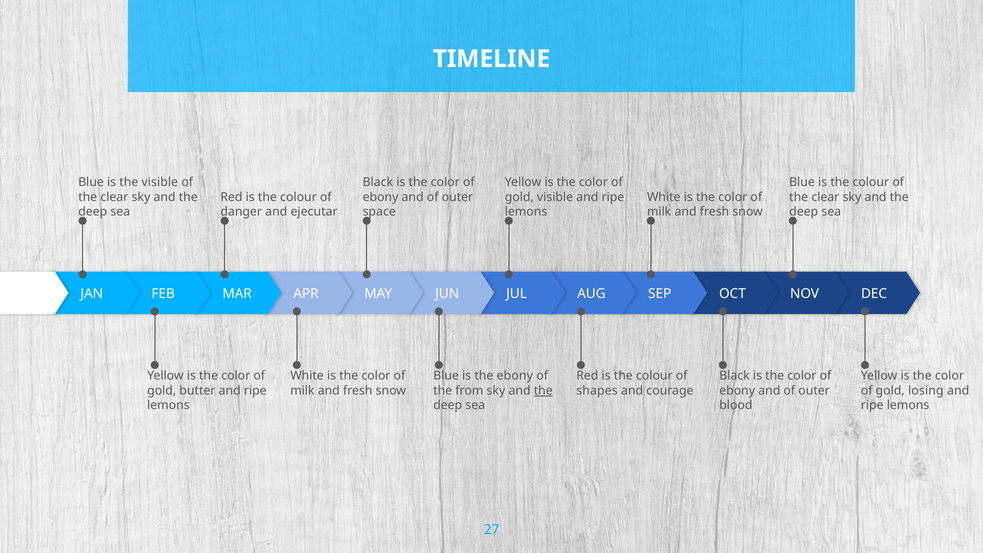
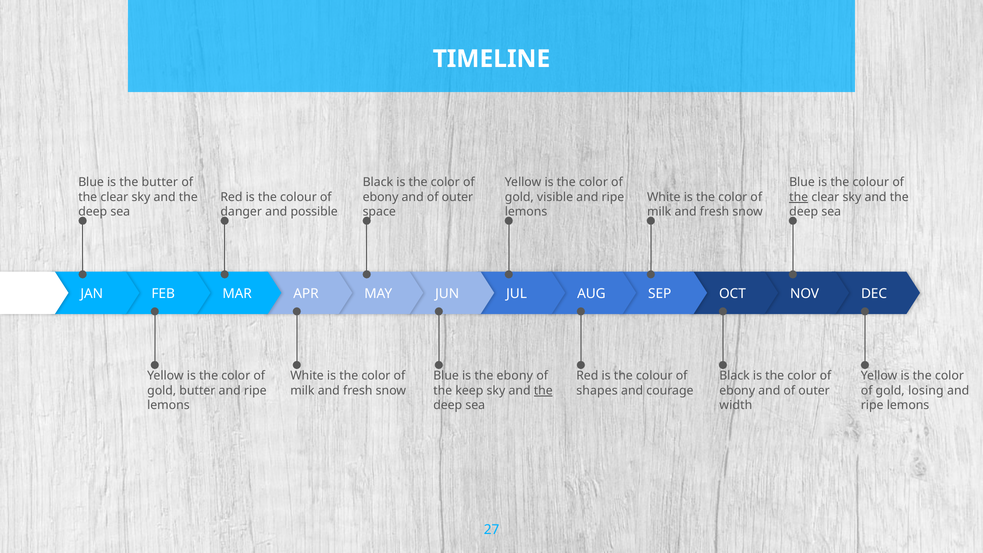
the visible: visible -> butter (160, 182)
the underline: none -> present (799, 197)
ejecutar: ejecutar -> possible (314, 212)
from: from -> keep (469, 391)
blood: blood -> width (736, 405)
